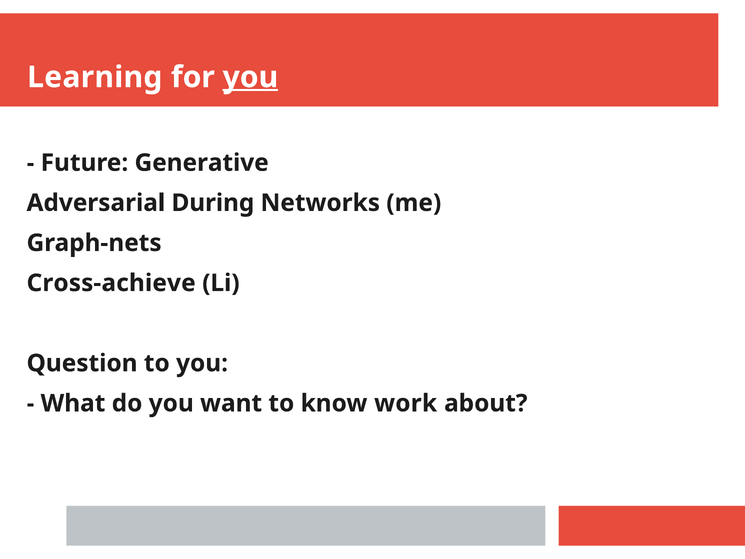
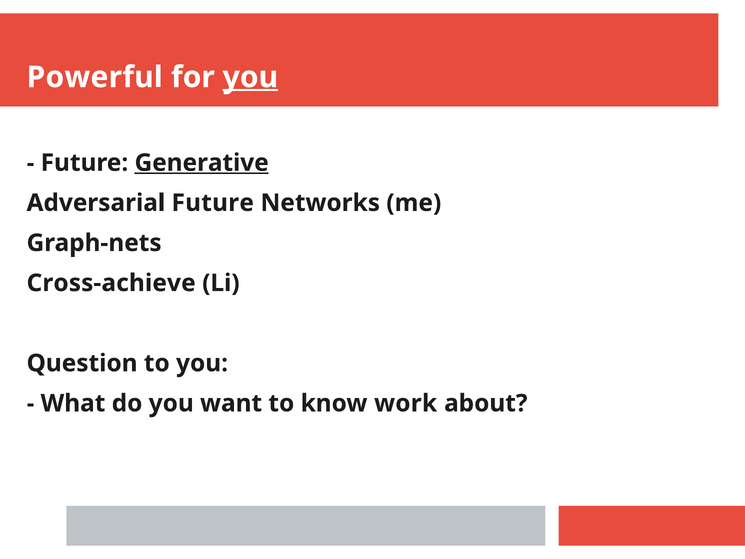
Learning: Learning -> Powerful (95, 77)
Generative underline: none -> present (202, 163)
Adversarial During: During -> Future (213, 203)
